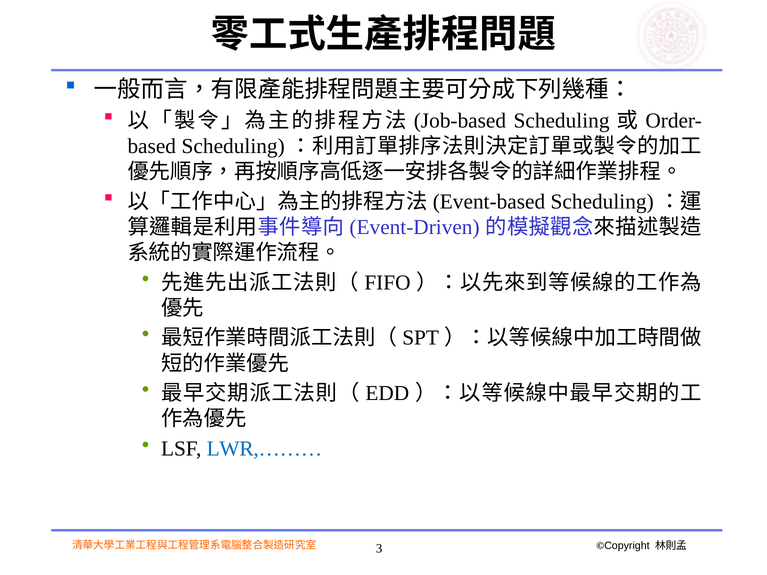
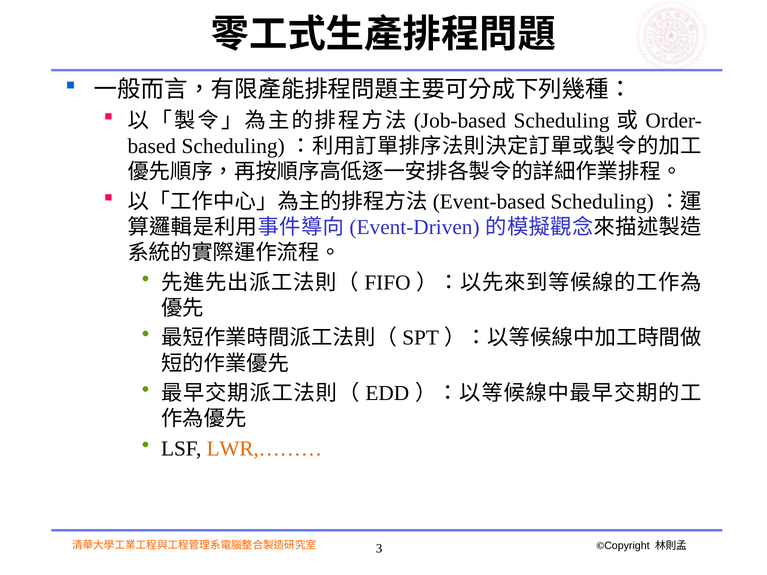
LWR,……… colour: blue -> orange (264, 449)
